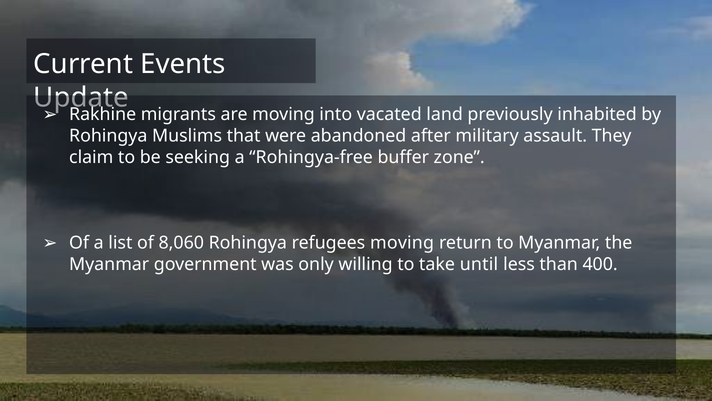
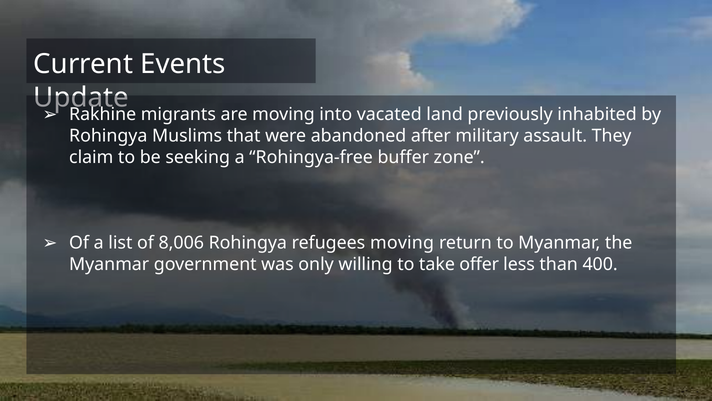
8,060: 8,060 -> 8,006 (181, 243)
until: until -> offer (479, 264)
